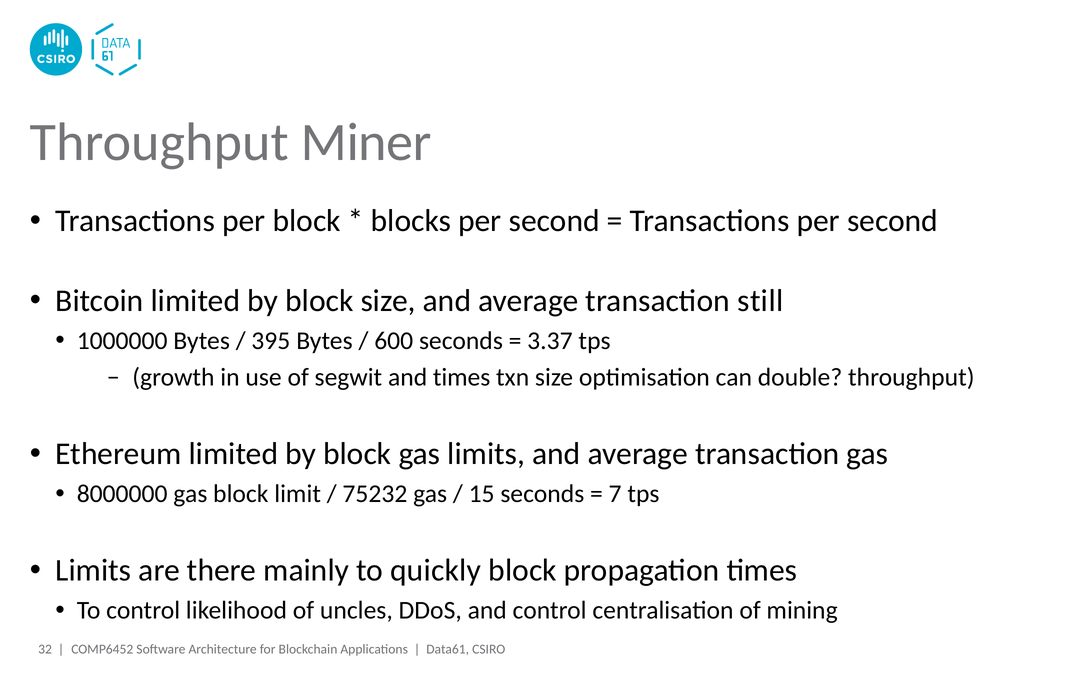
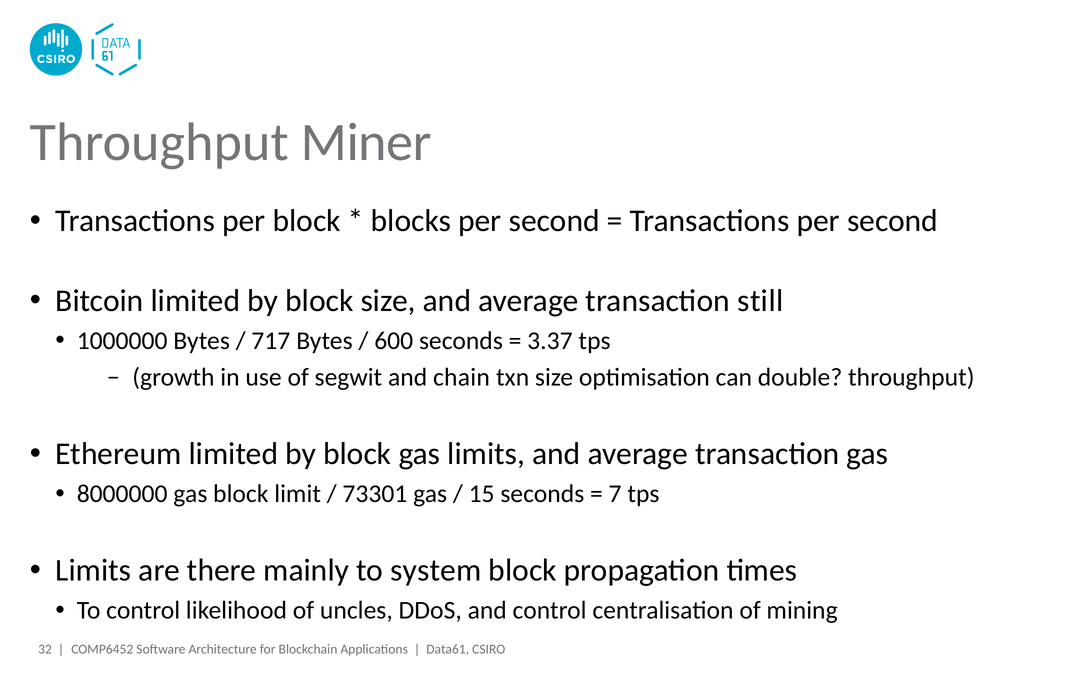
395: 395 -> 717 (271, 341)
and times: times -> chain (461, 378)
75232: 75232 -> 73301 (375, 494)
quickly: quickly -> system (436, 571)
